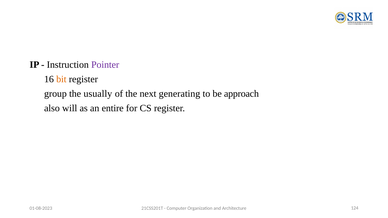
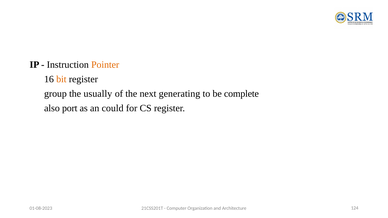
Pointer colour: purple -> orange (105, 65)
approach: approach -> complete (241, 94)
will: will -> port (70, 108)
entire: entire -> could (113, 108)
